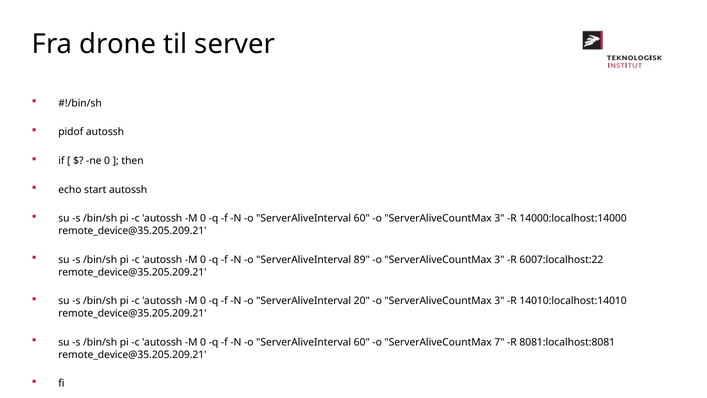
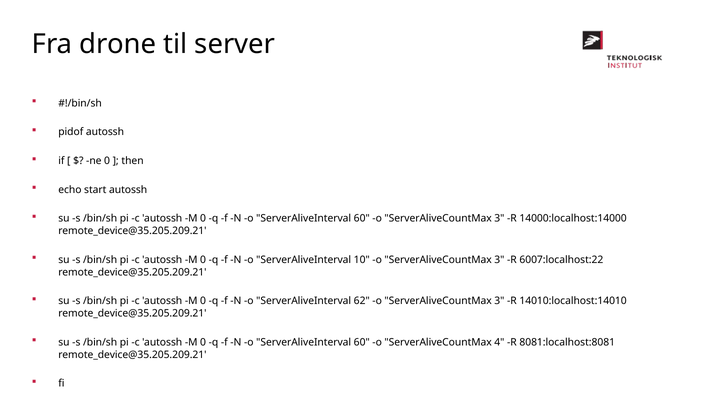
89: 89 -> 10 (362, 260)
20: 20 -> 62 (362, 301)
7: 7 -> 4 (499, 342)
